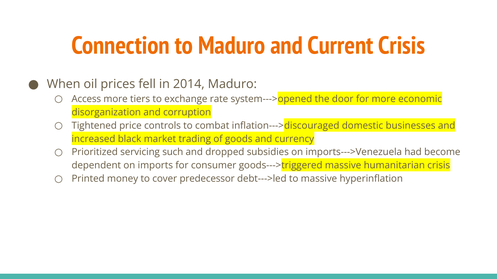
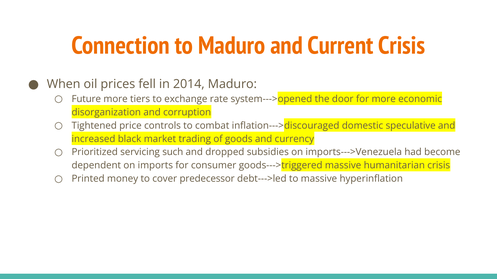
Access: Access -> Future (86, 99)
businesses: businesses -> speculative (411, 126)
